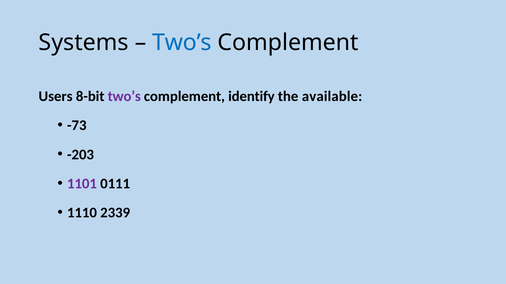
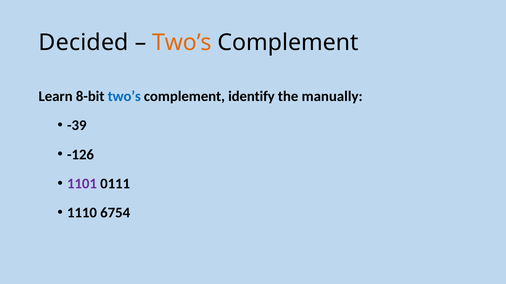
Systems: Systems -> Decided (84, 43)
Two’s colour: blue -> orange (182, 43)
Users: Users -> Learn (56, 96)
two’s colour: purple -> blue (124, 96)
available: available -> manually (332, 96)
-73: -73 -> -39 (77, 126)
-203: -203 -> -126 (80, 155)
2339: 2339 -> 6754 (115, 213)
